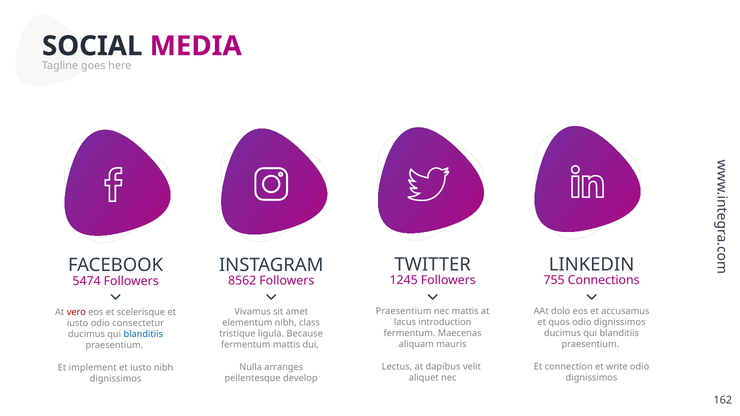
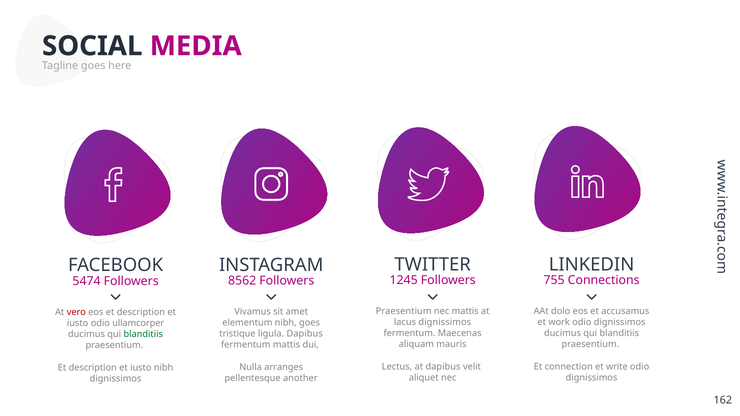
eos et scelerisque: scelerisque -> description (141, 312)
lacus introduction: introduction -> dignissimos (445, 322)
quos: quos -> work (559, 322)
nibh class: class -> goes (310, 323)
consectetur: consectetur -> ullamcorper (138, 323)
ligula Because: Because -> Dapibus (305, 334)
blanditiis colour: blue -> green (143, 334)
implement: implement -> description (93, 368)
develop: develop -> another (300, 378)
